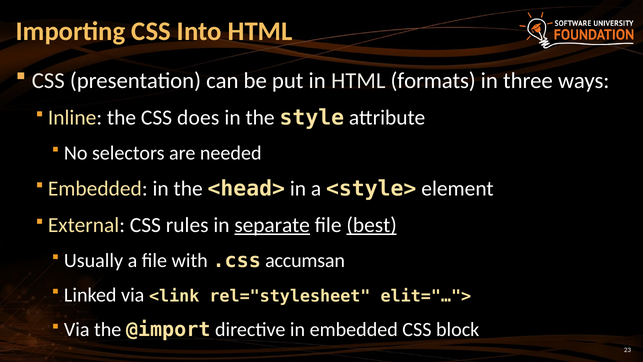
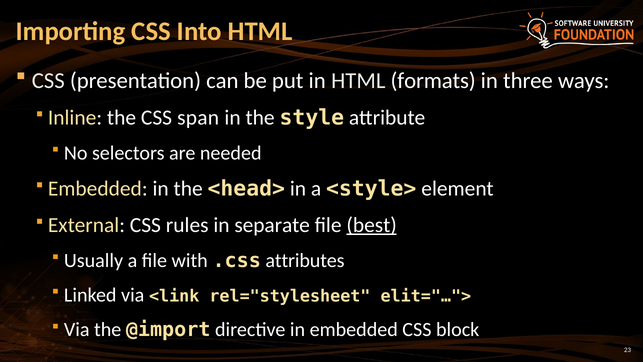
does: does -> span (198, 118)
separate underline: present -> none (272, 225)
accumsan: accumsan -> attributes (305, 260)
